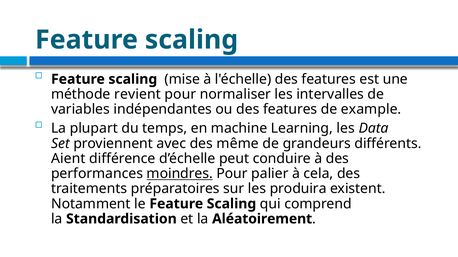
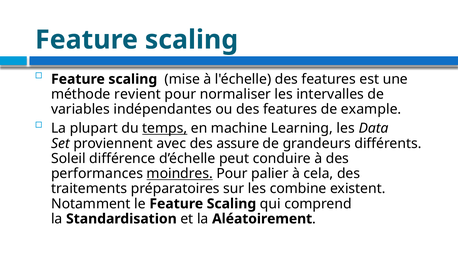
temps underline: none -> present (165, 129)
même: même -> assure (238, 144)
Aient: Aient -> Soleil (68, 159)
produira: produira -> combine (298, 189)
